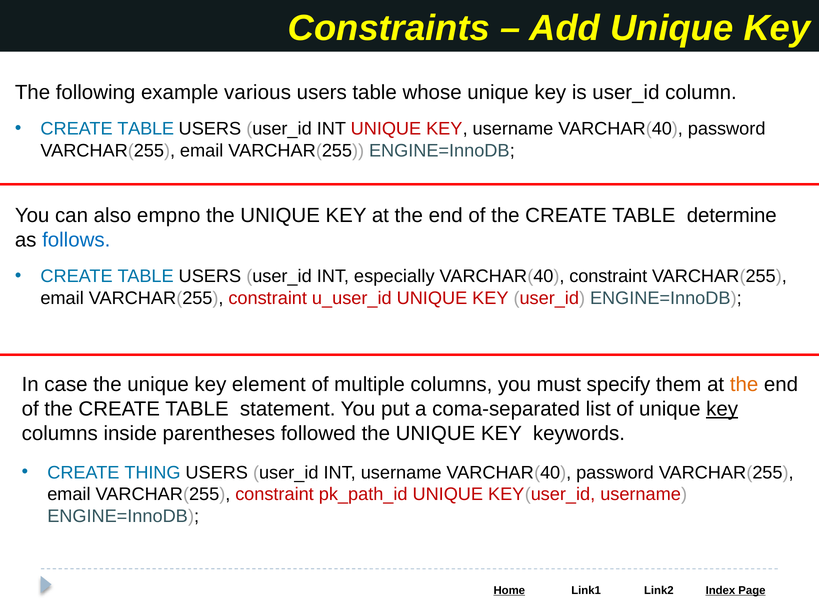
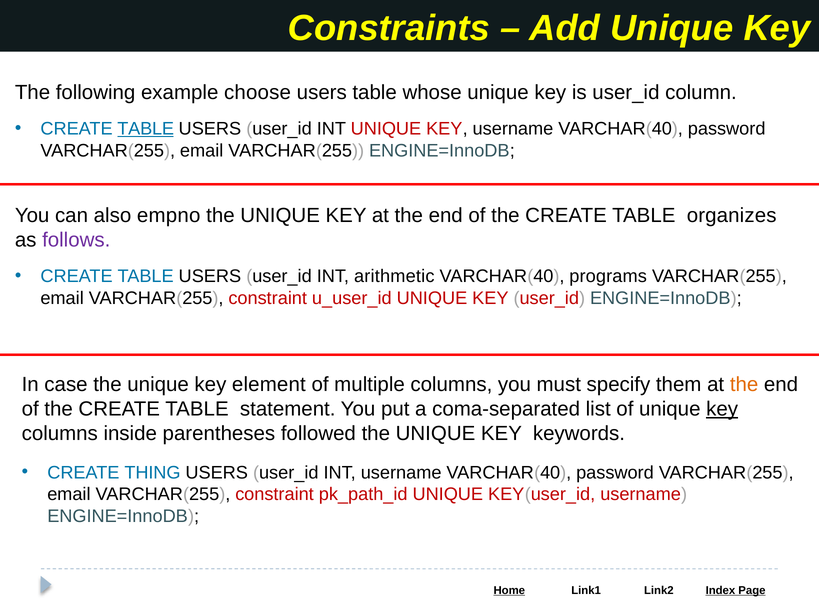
various: various -> choose (258, 93)
TABLE underline: none -> present (146, 129)
determine: determine -> organizes (732, 216)
follows colour: blue -> purple (76, 240)
especially: especially -> arithmetic (394, 276)
VARCHAR(40 constraint: constraint -> programs (608, 276)
